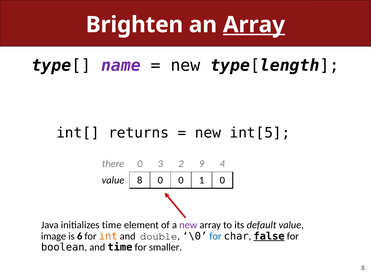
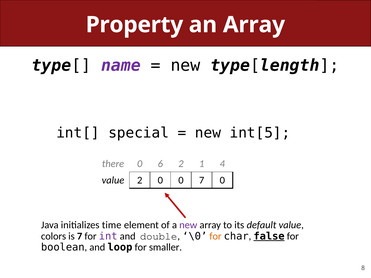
Brighten: Brighten -> Property (134, 25)
Array underline: present -> none (254, 25)
returns: returns -> special (139, 133)
3: 3 -> 6 (160, 164)
9: 9 -> 1 (202, 164)
value 8: 8 -> 2 (140, 180)
0 1: 1 -> 7 (202, 180)
image: image -> colors (54, 236)
is 6: 6 -> 7 (80, 236)
int colour: orange -> purple (108, 236)
for colour: blue -> orange (215, 236)
and time: time -> loop (120, 248)
